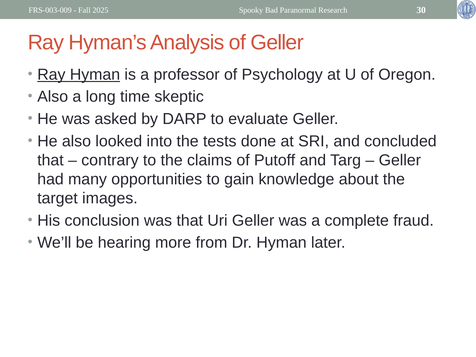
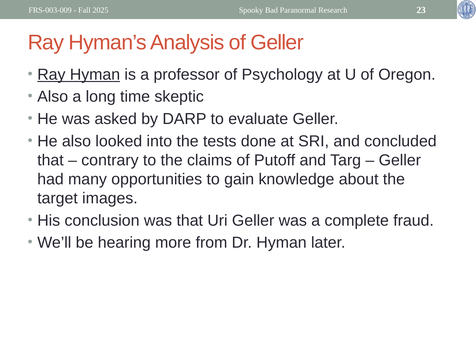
30: 30 -> 23 (421, 10)
